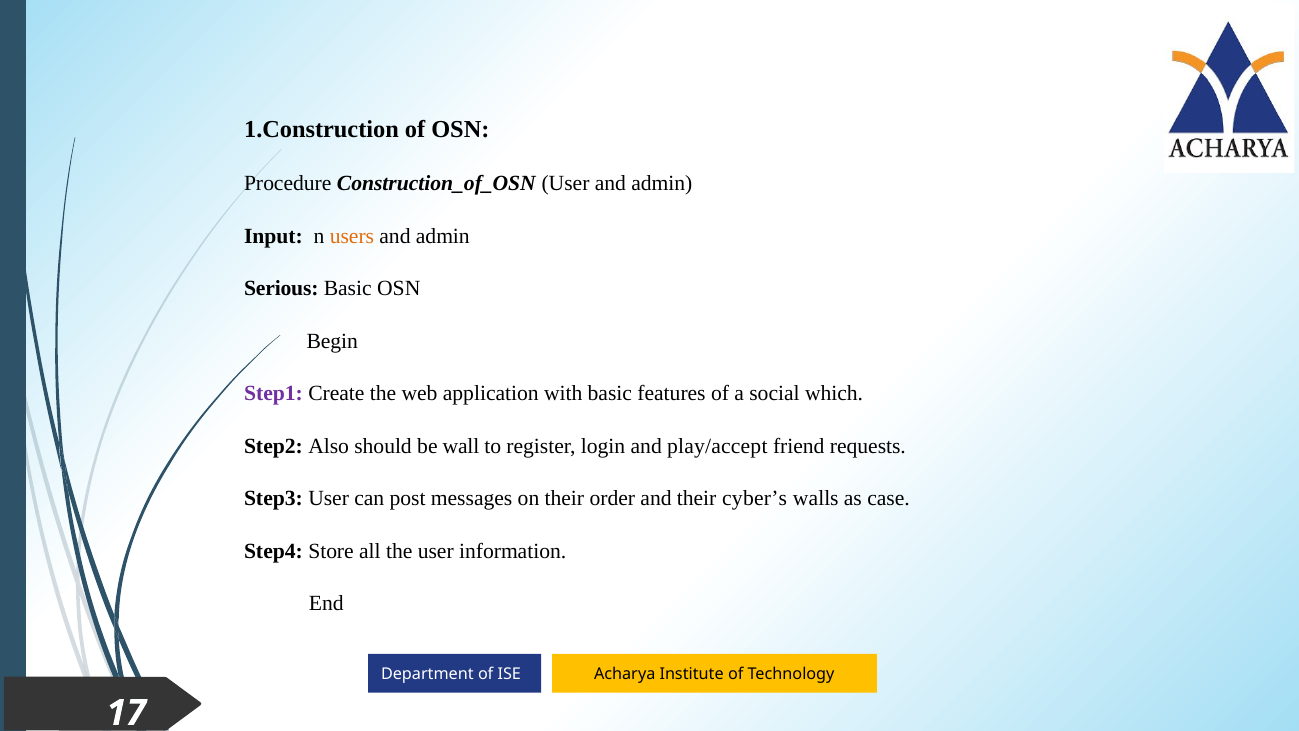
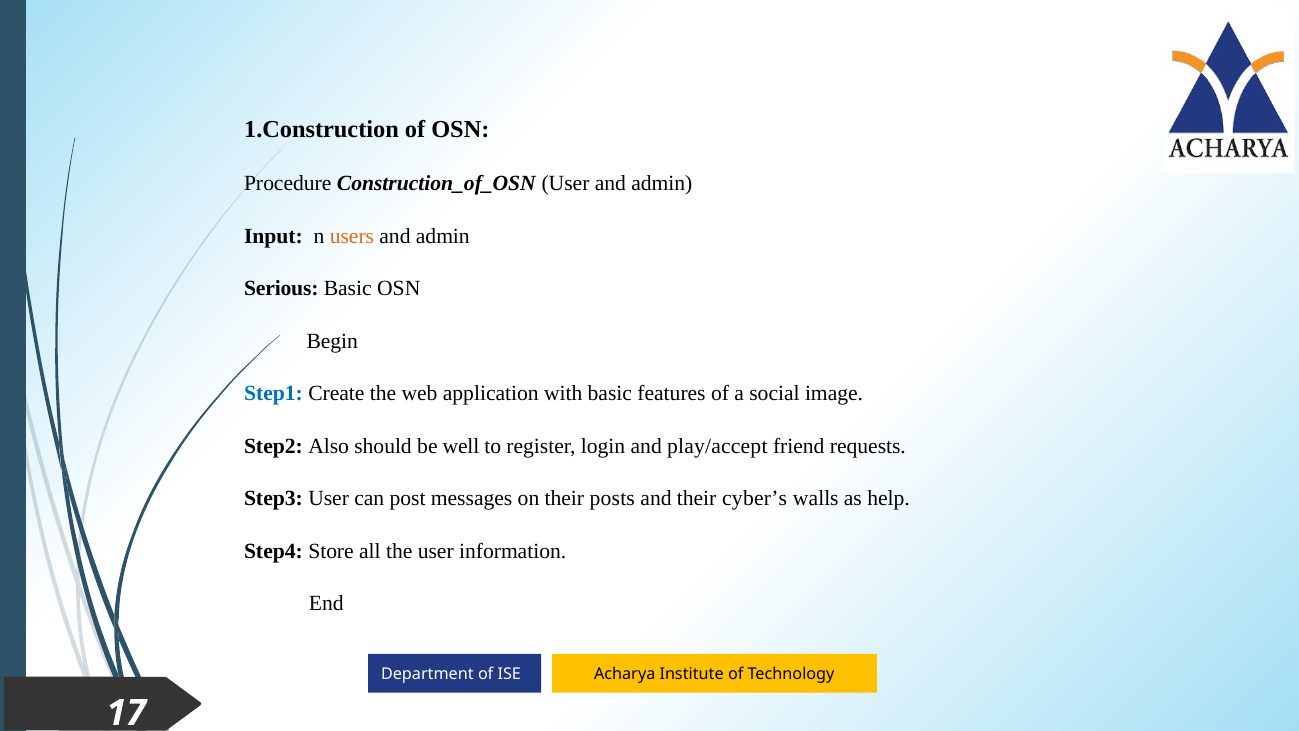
Step1 colour: purple -> blue (273, 393)
which: which -> image (834, 393)
wall: wall -> well (461, 446)
order: order -> posts (612, 498)
case: case -> help (889, 498)
